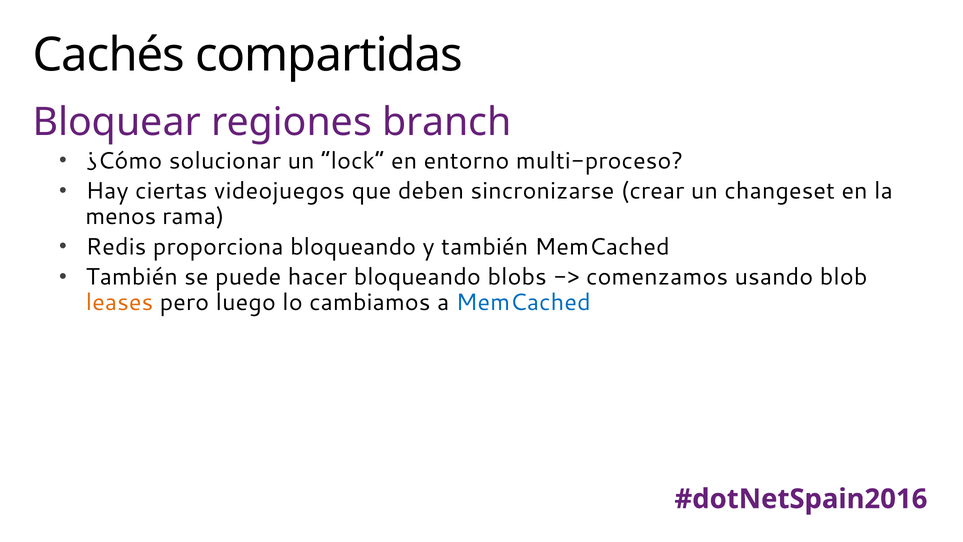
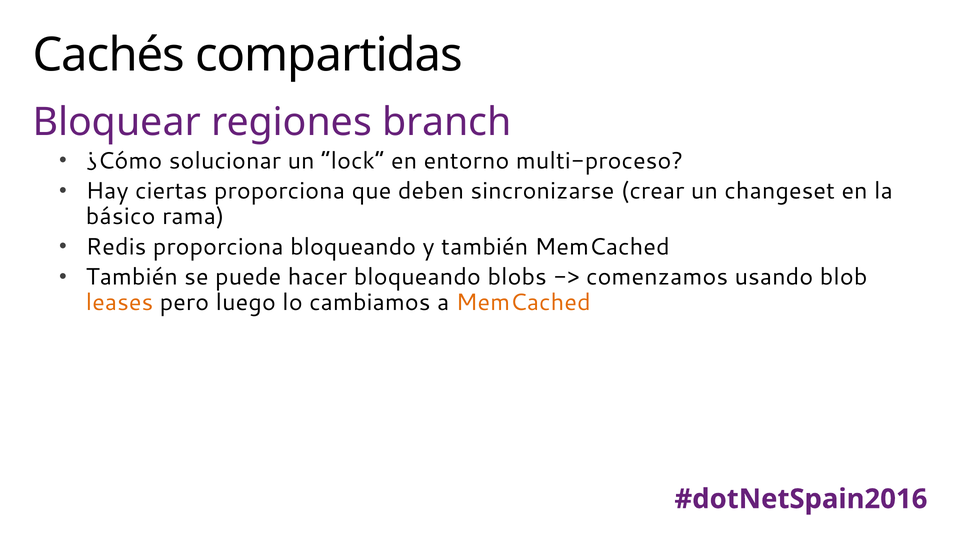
ciertas videojuegos: videojuegos -> proporciona (280, 191)
menos: menos -> básico (121, 217)
MemCached colour: blue -> orange (523, 302)
